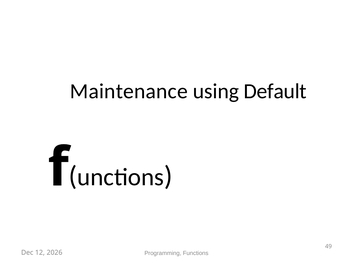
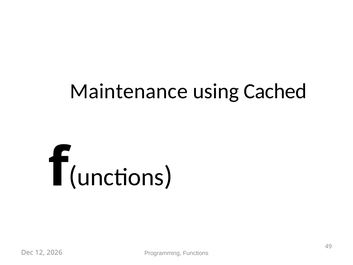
Default: Default -> Cached (275, 91)
